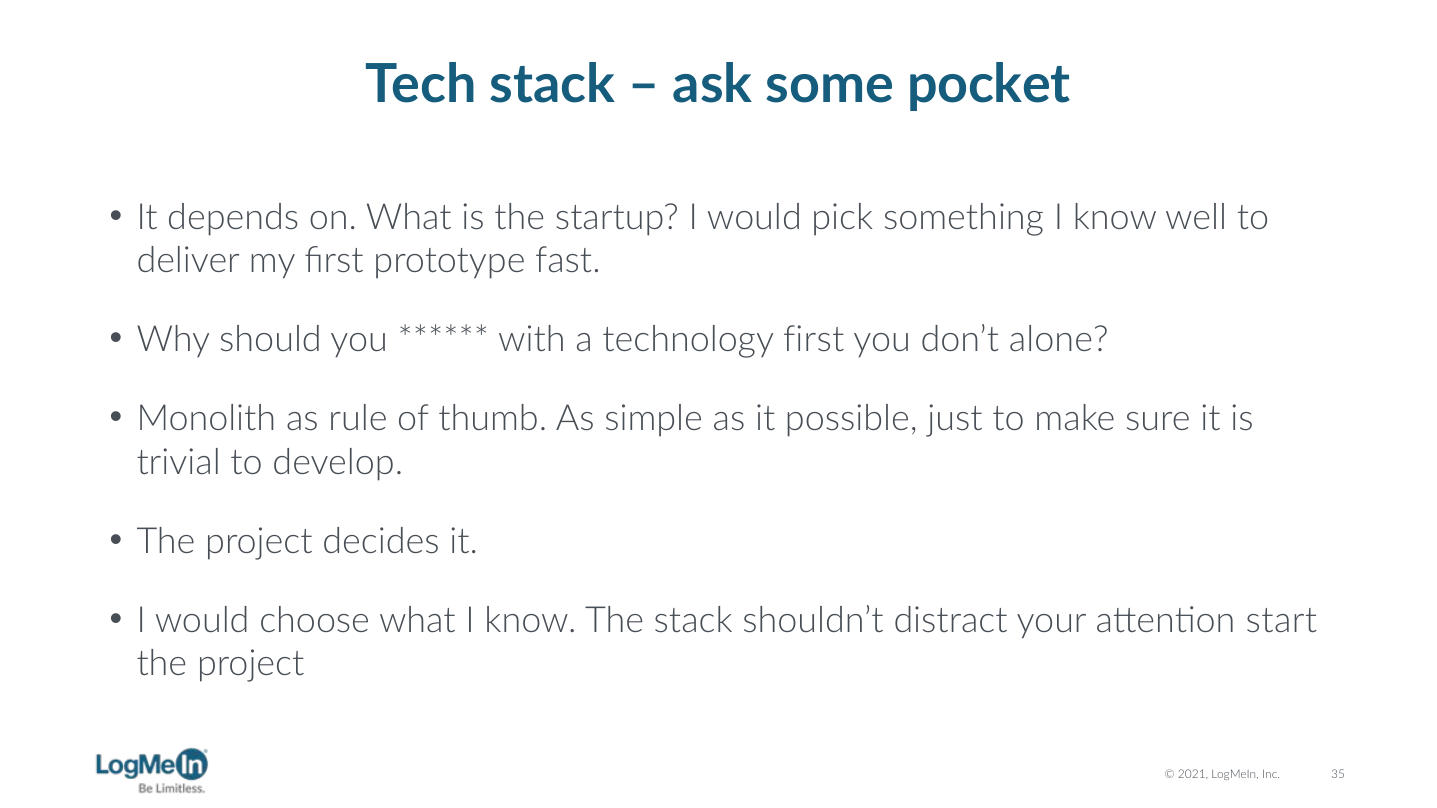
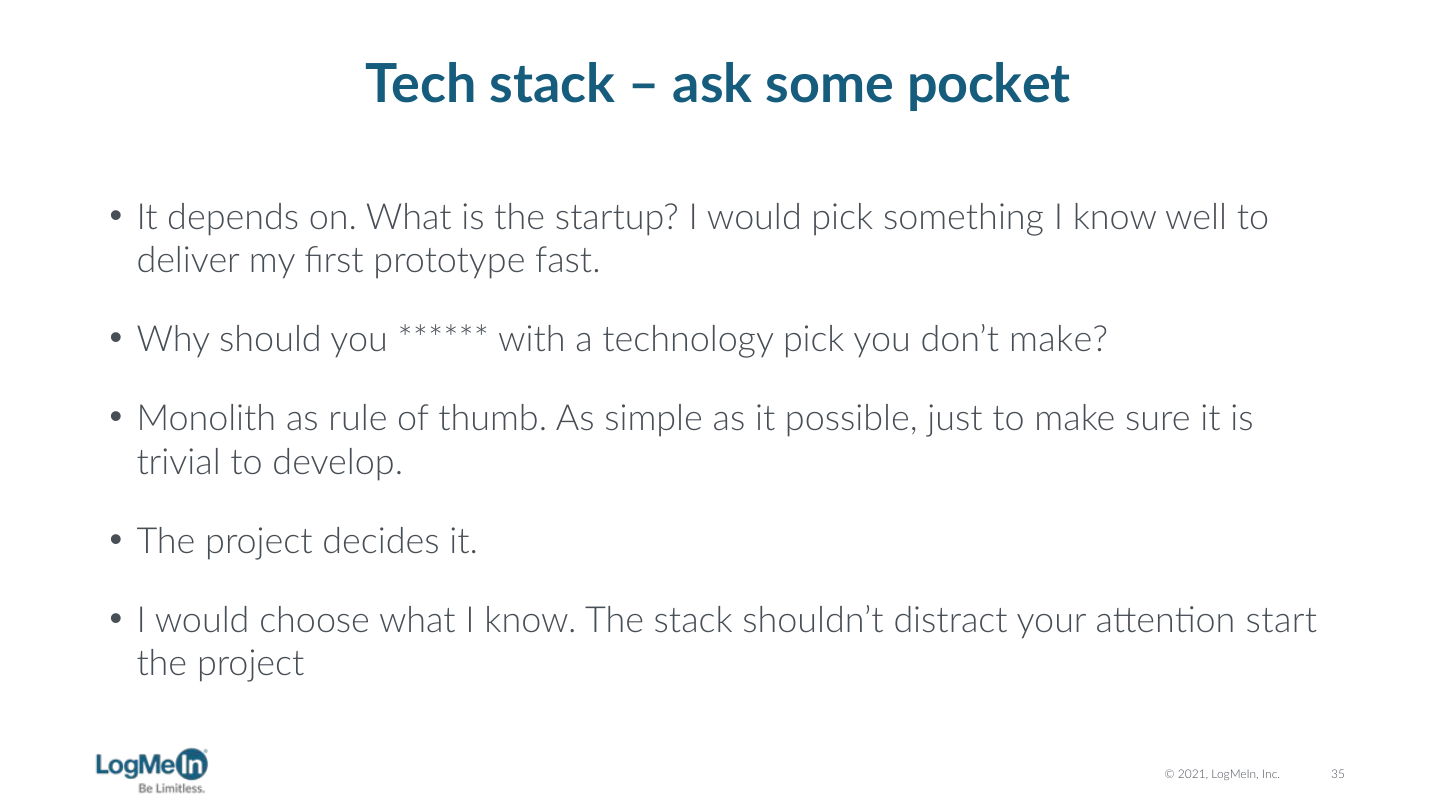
technology first: first -> pick (814, 340)
don’t alone: alone -> make (1059, 340)
